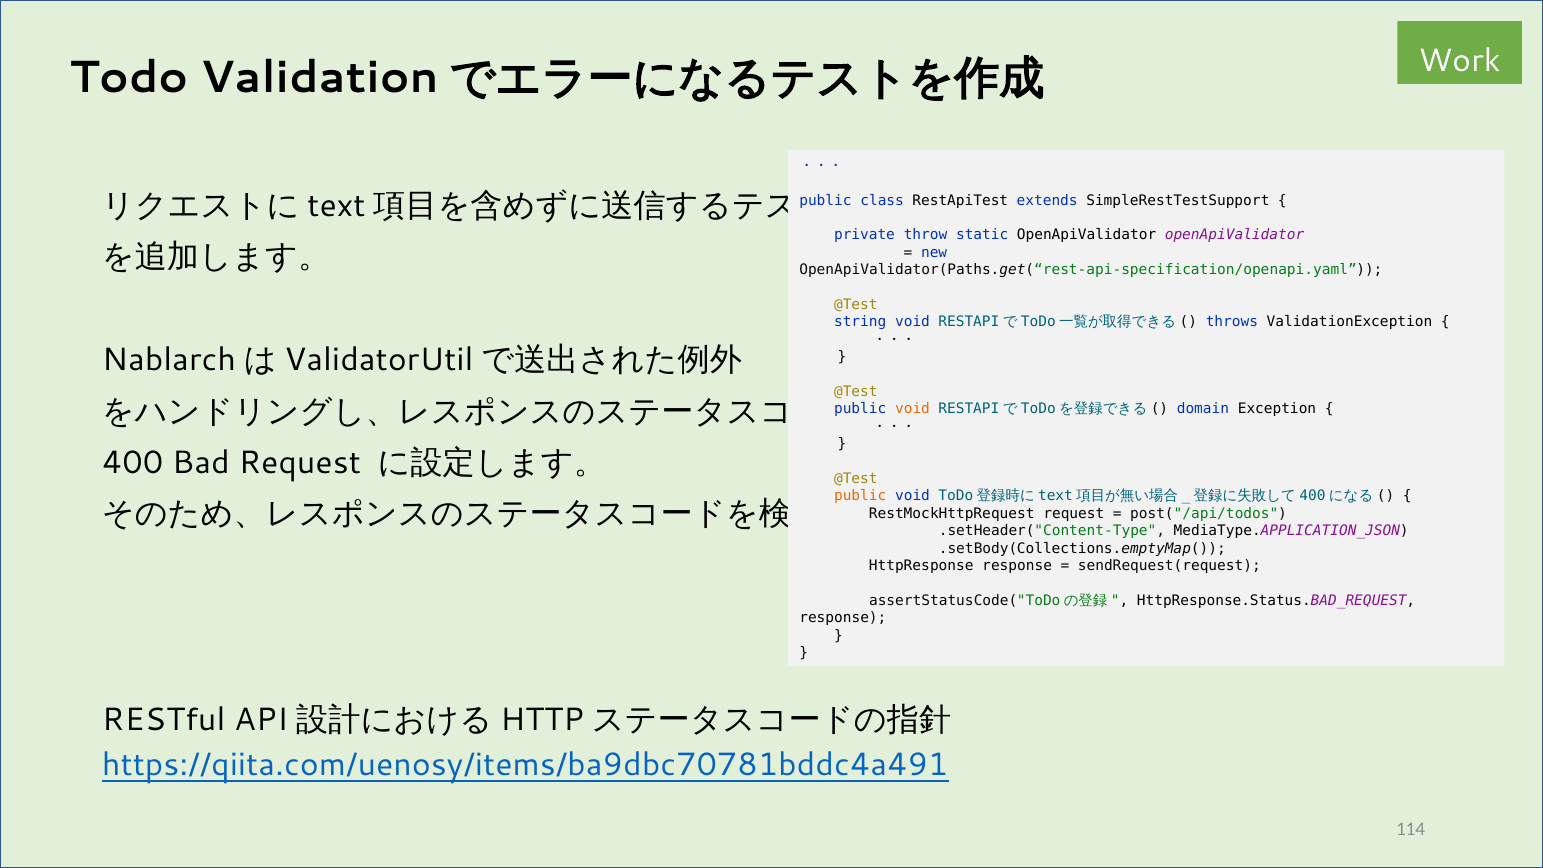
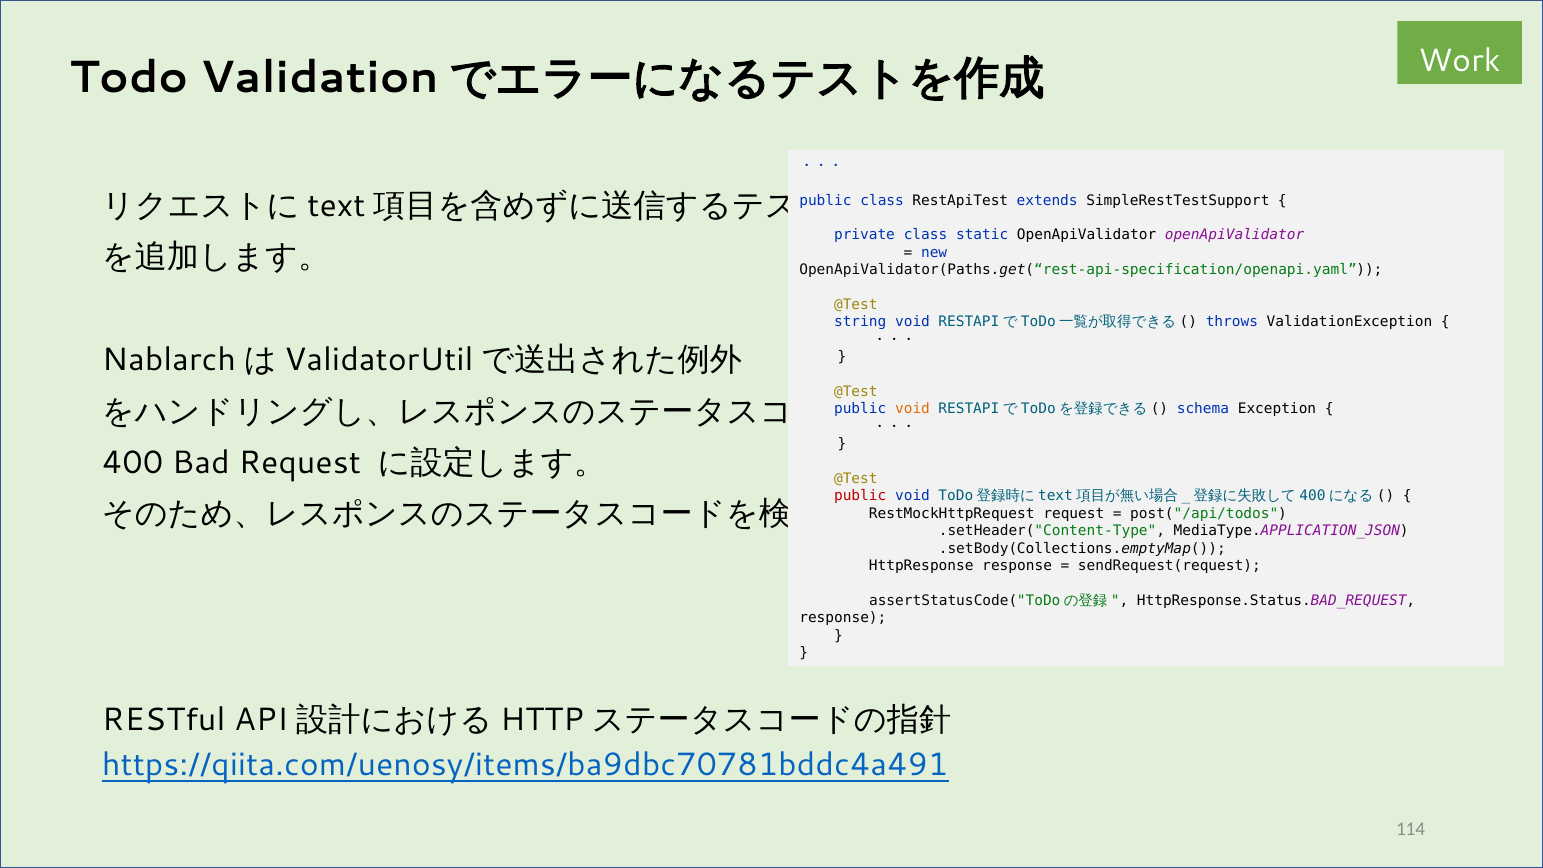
private throw: throw -> class (926, 235)
domain: domain -> schema (1203, 409)
public colour: orange -> red (860, 496)
